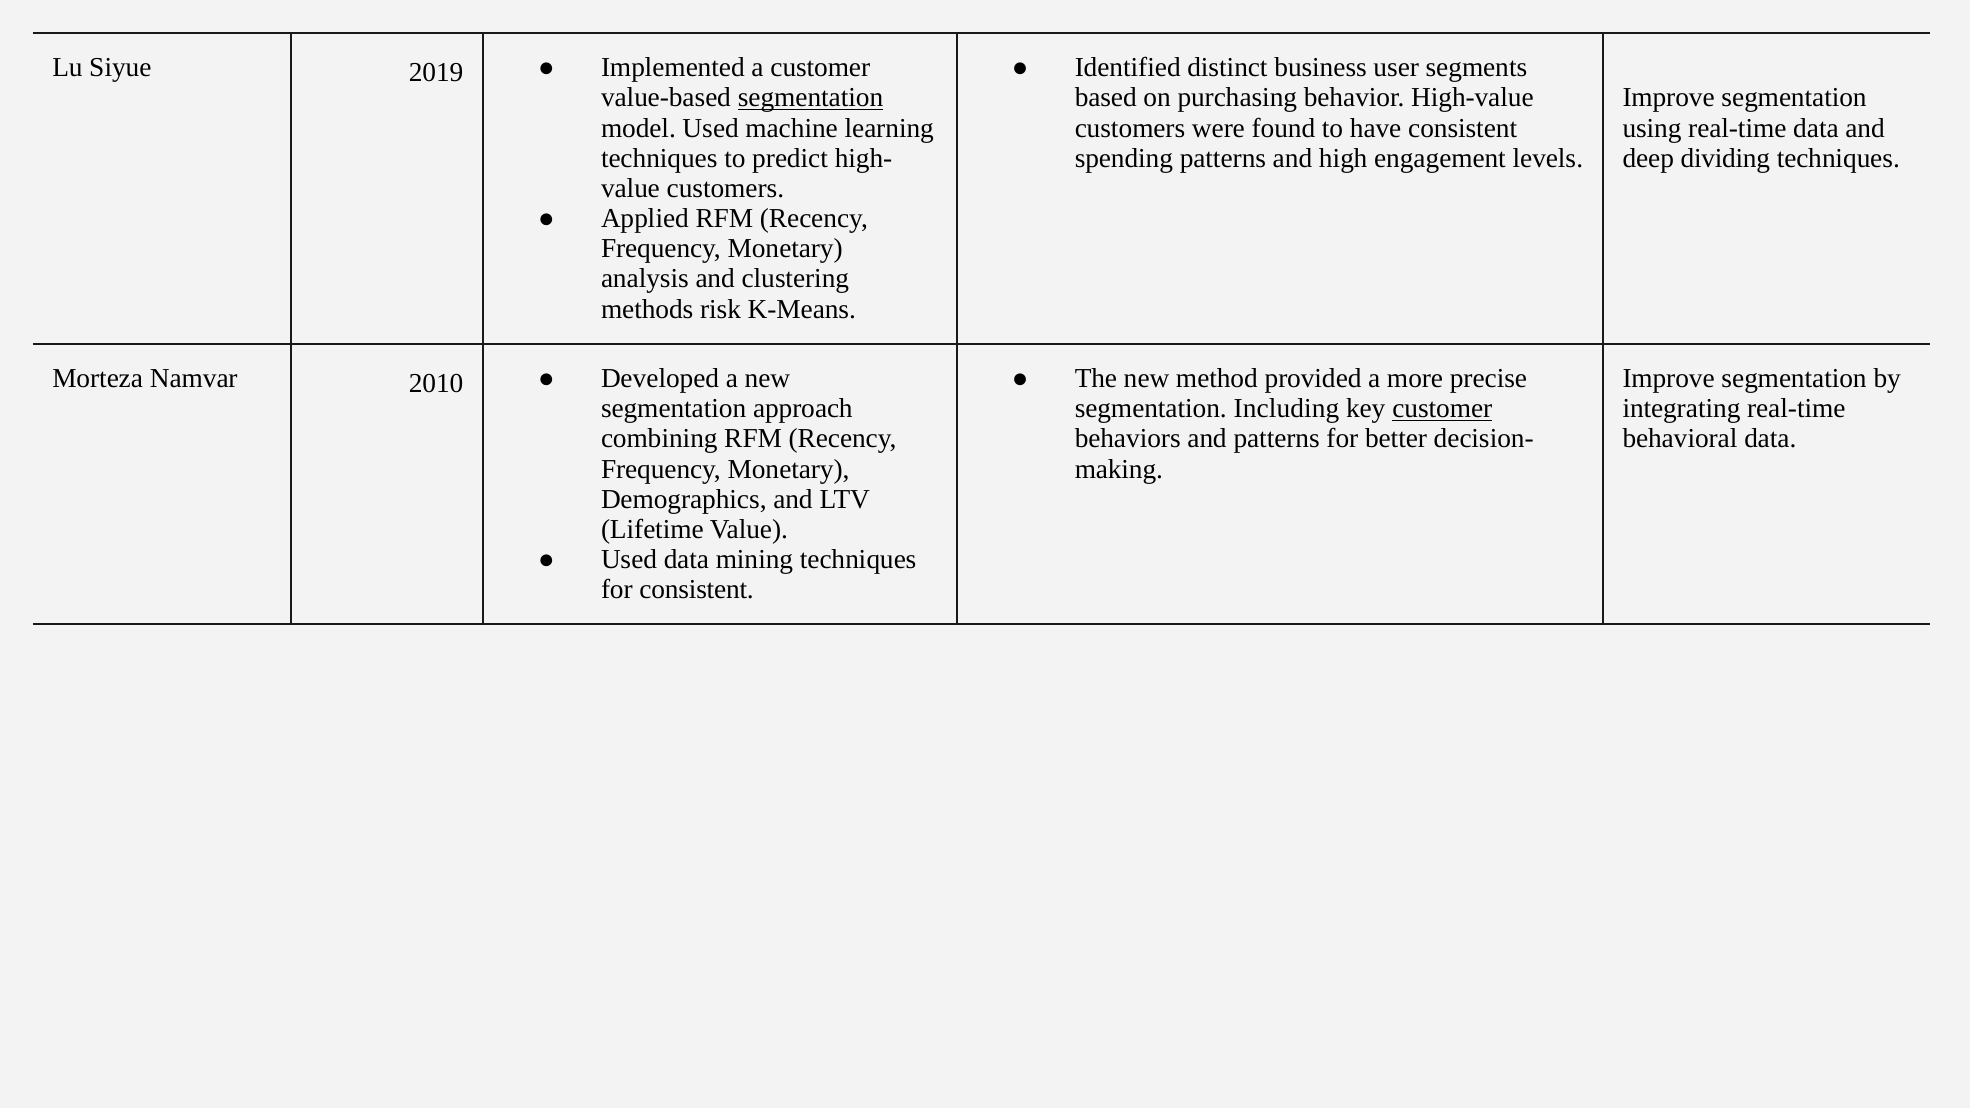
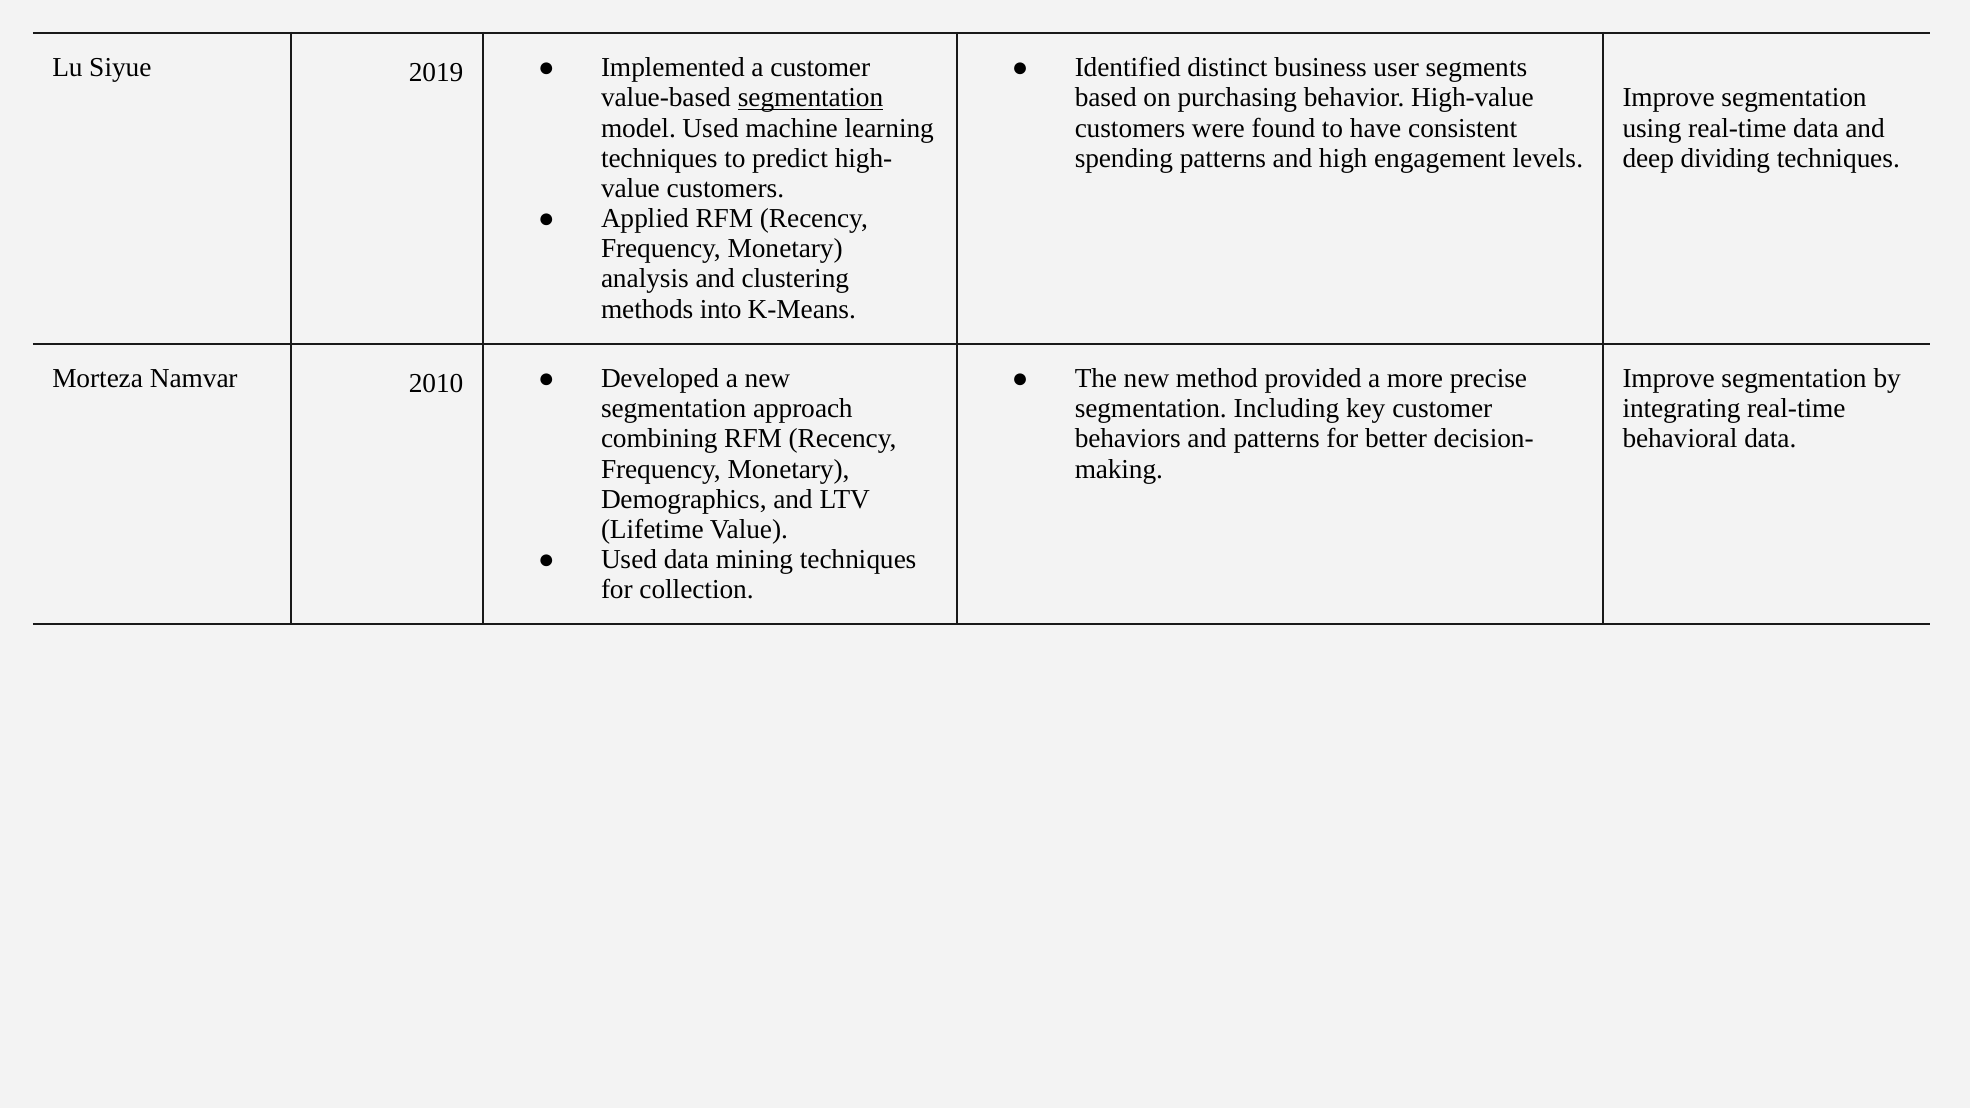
risk: risk -> into (721, 309)
customer underline: present -> none (1442, 409)
for consistent: consistent -> collection (697, 590)
